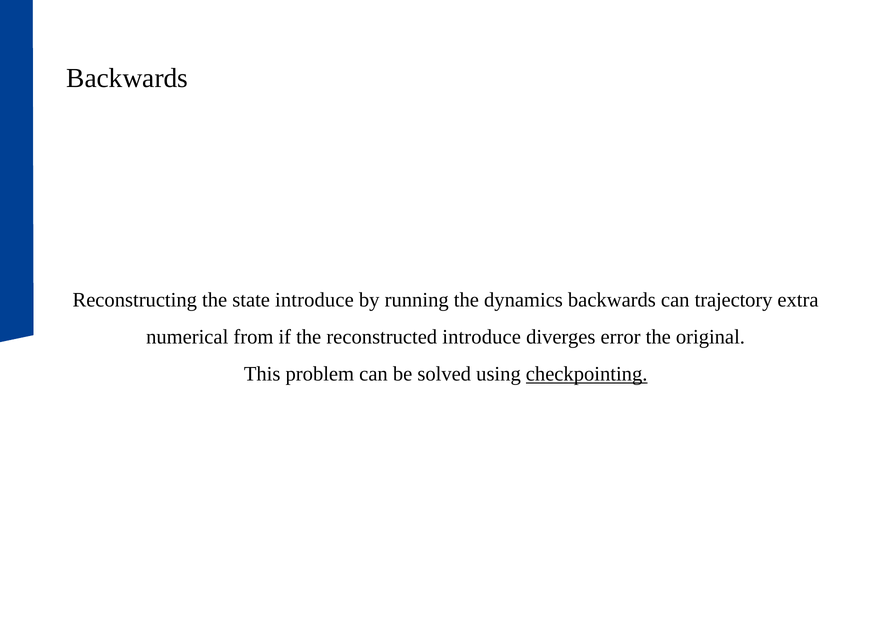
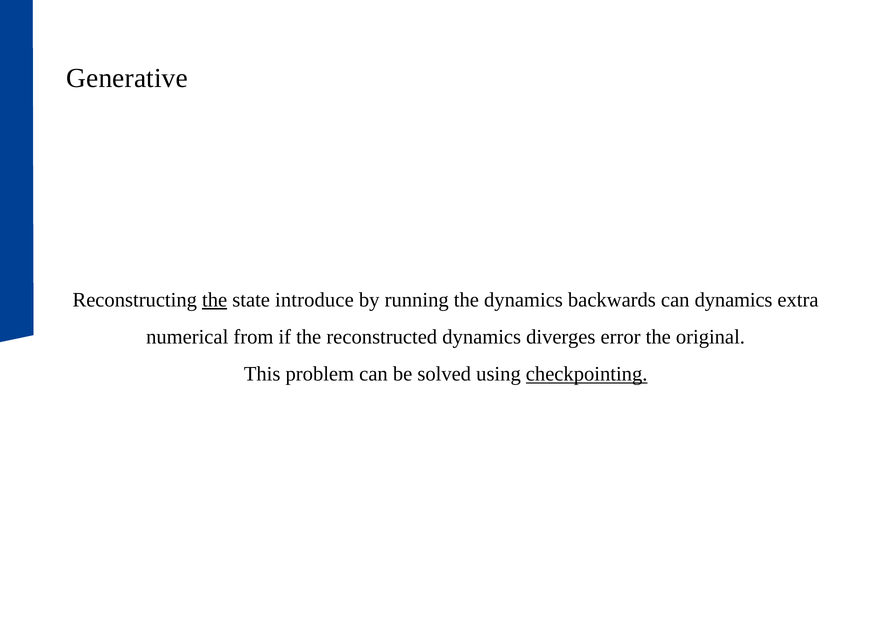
Backwards: Backwards -> Generative (127, 78)
the underline: none -> present (215, 300)
can trajectory: trajectory -> dynamics (734, 300)
reconstructed introduce: introduce -> dynamics (482, 337)
